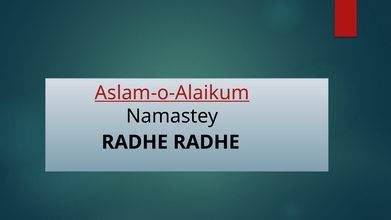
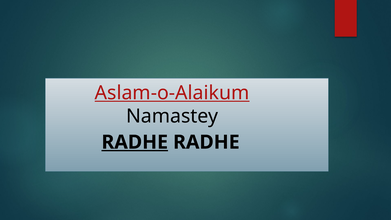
RADHE underline: none -> present (135, 142)
